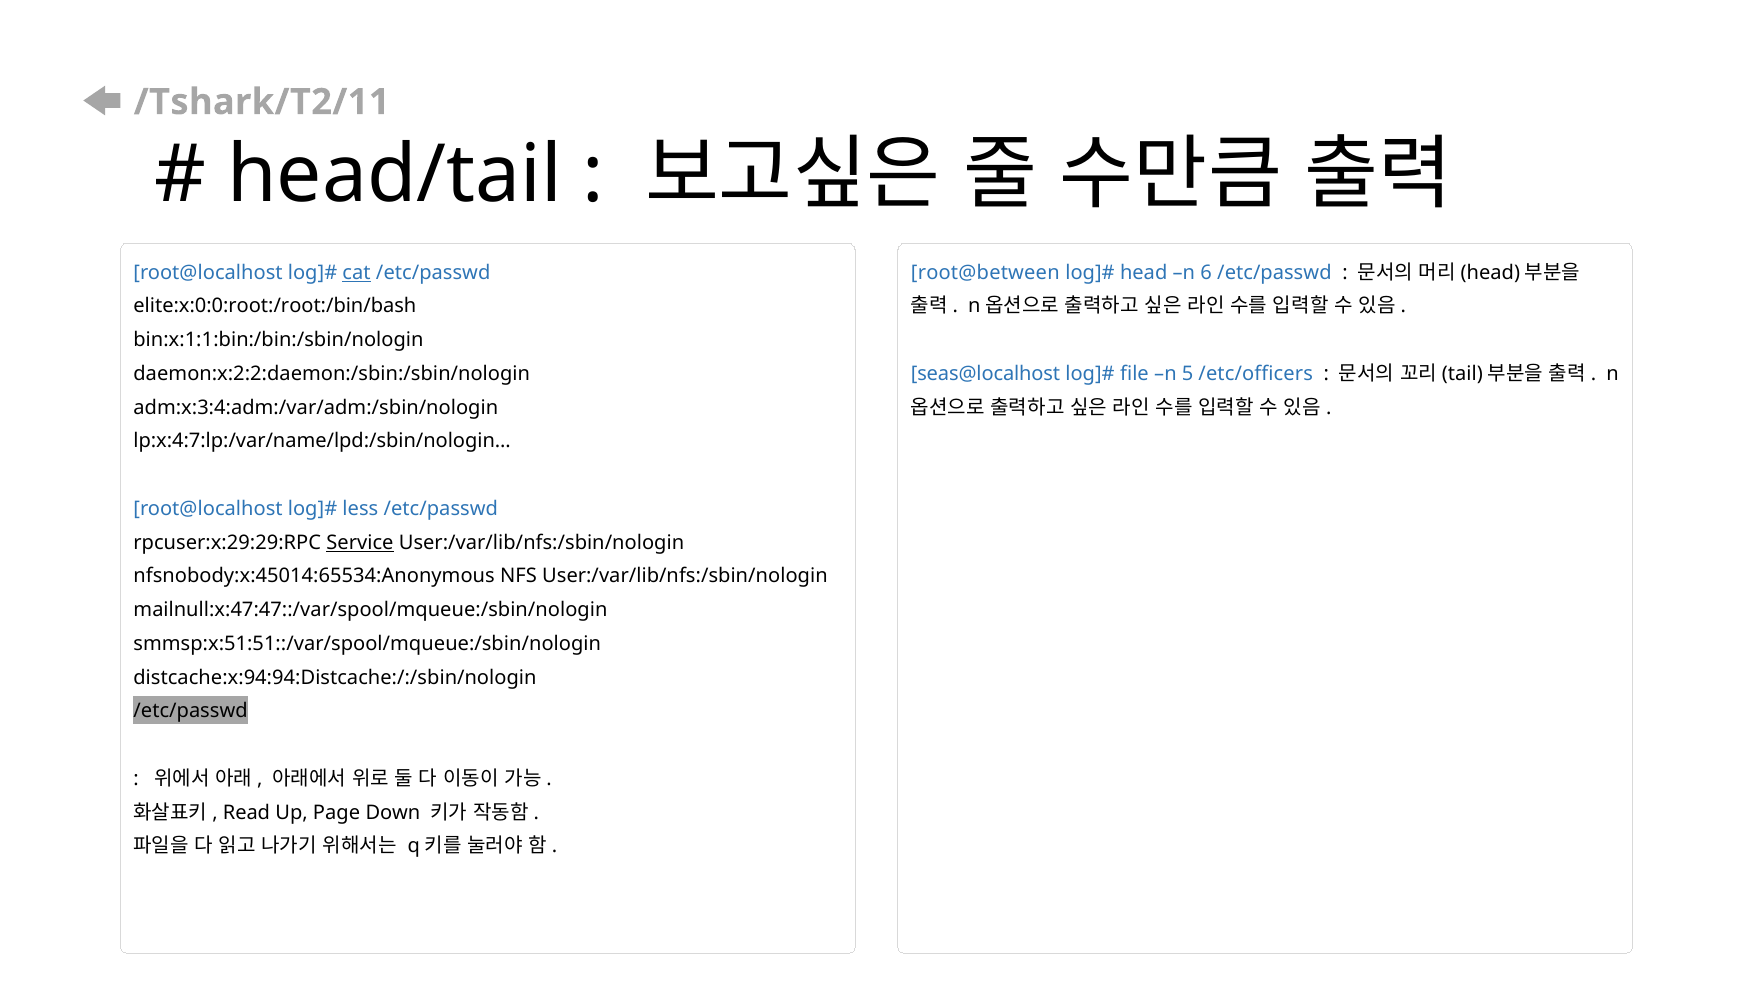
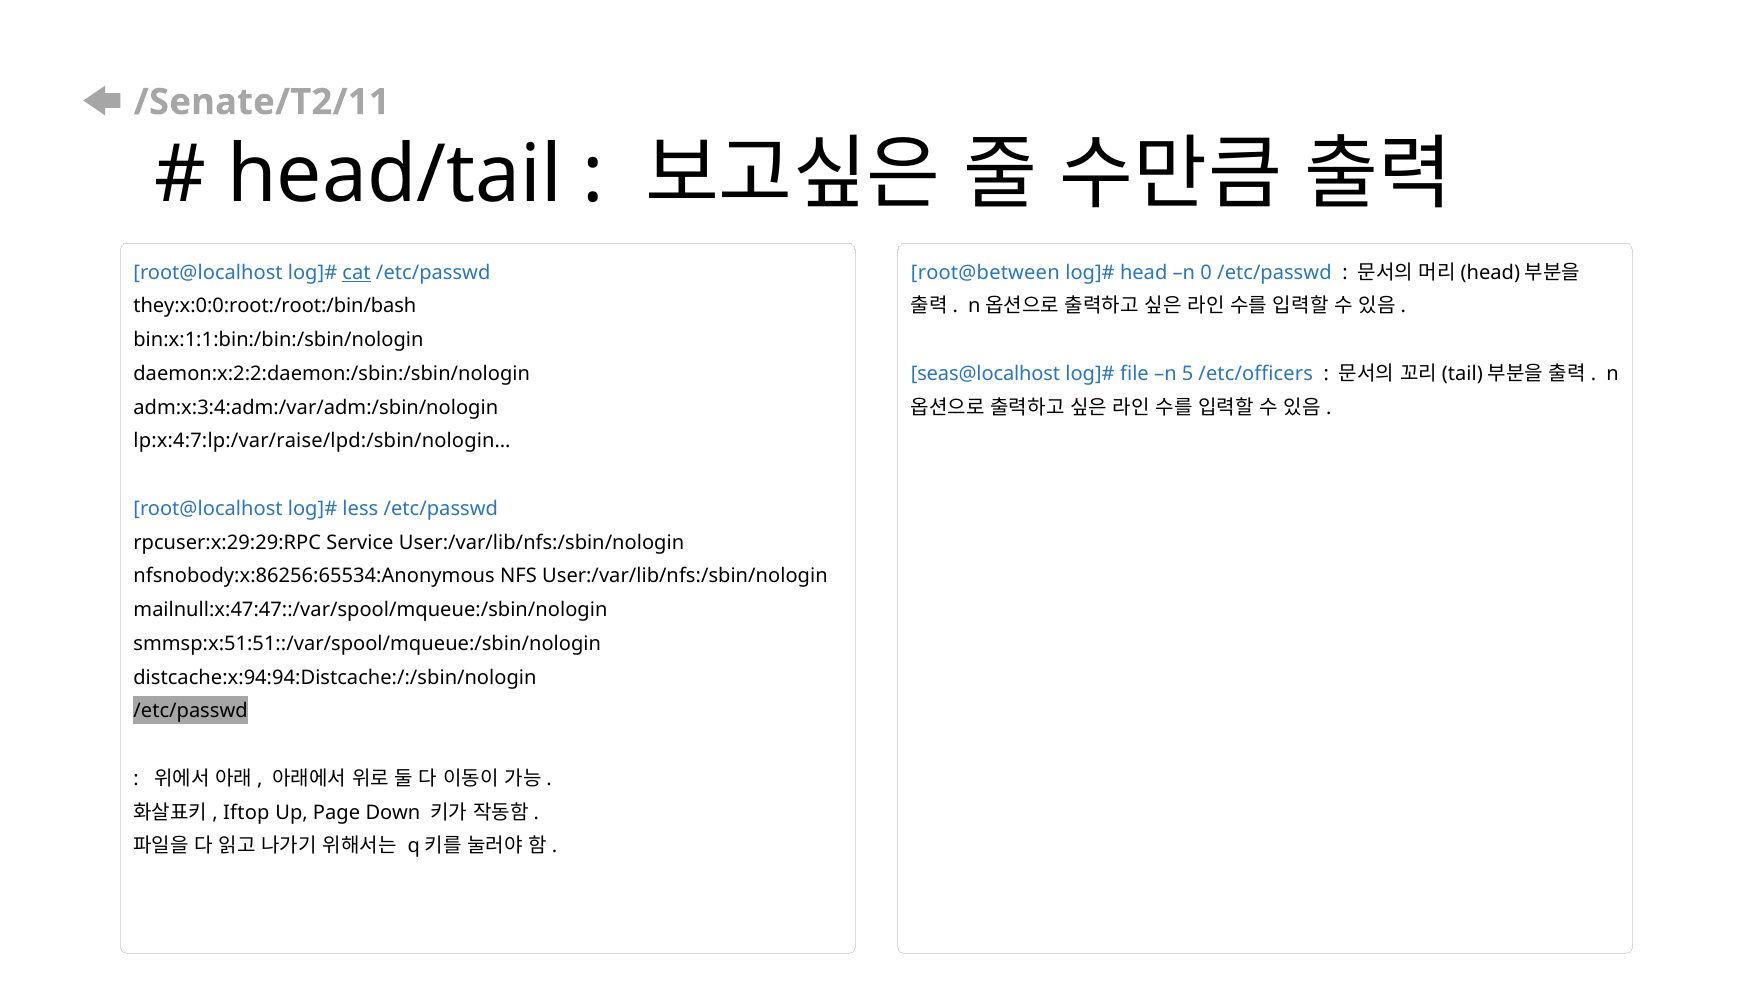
/Tshark/T2/11: /Tshark/T2/11 -> /Senate/T2/11 (262, 102)
6: 6 -> 0 (1206, 273)
elite:x:0:0:root:/root:/bin/bash: elite:x:0:0:root:/root:/bin/bash -> they:x:0:0:root:/root:/bin/bash (275, 306)
lp:x:4:7:lp:/var/name/lpd:/sbin/nologin…: lp:x:4:7:lp:/var/name/lpd:/sbin/nologin… -> lp:x:4:7:lp:/var/raise/lpd:/sbin/nologin… (322, 441)
Service underline: present -> none (360, 543)
nfsnobody:x:45014:65534:Anonymous: nfsnobody:x:45014:65534:Anonymous -> nfsnobody:x:86256:65534:Anonymous (314, 576)
Read: Read -> Iftop (246, 813)
